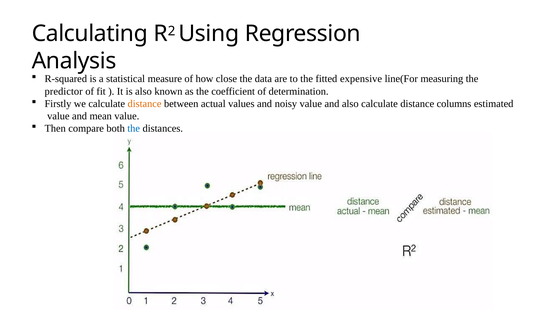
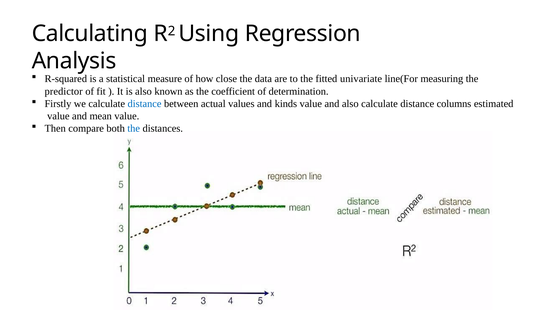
expensive: expensive -> univariate (361, 79)
distance colour: orange -> blue (145, 104)
noisy: noisy -> kinds (286, 104)
